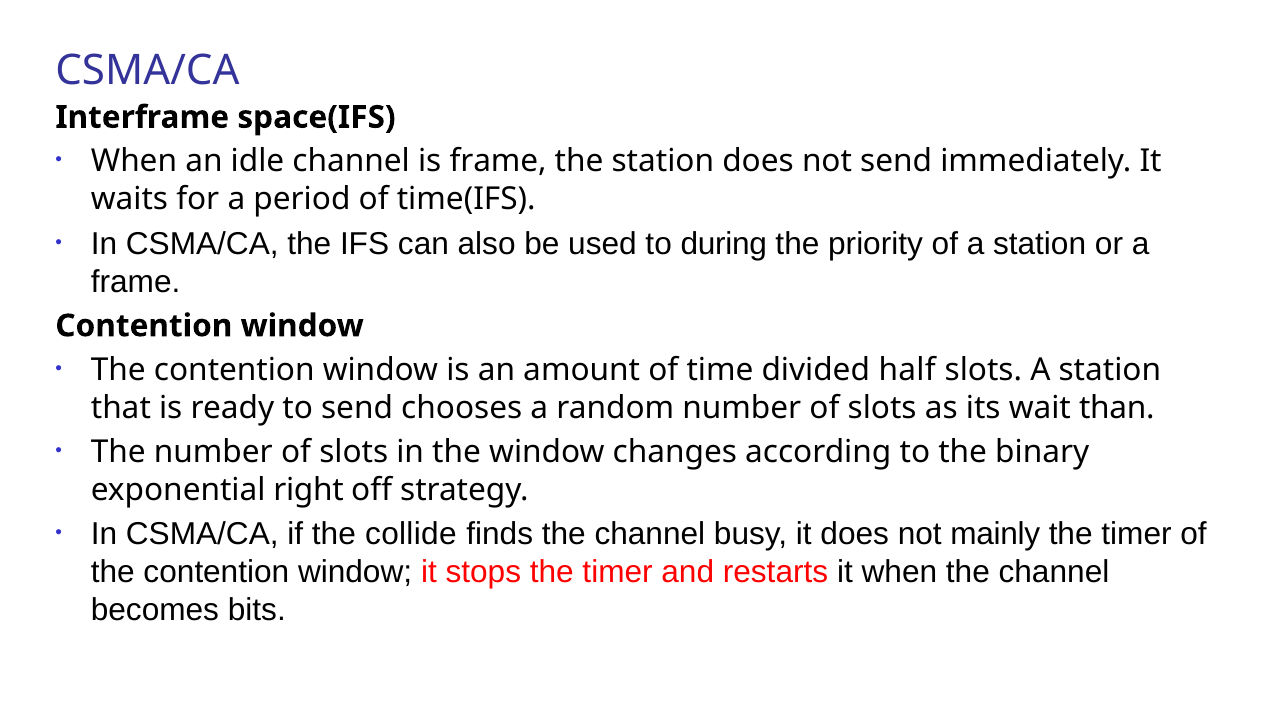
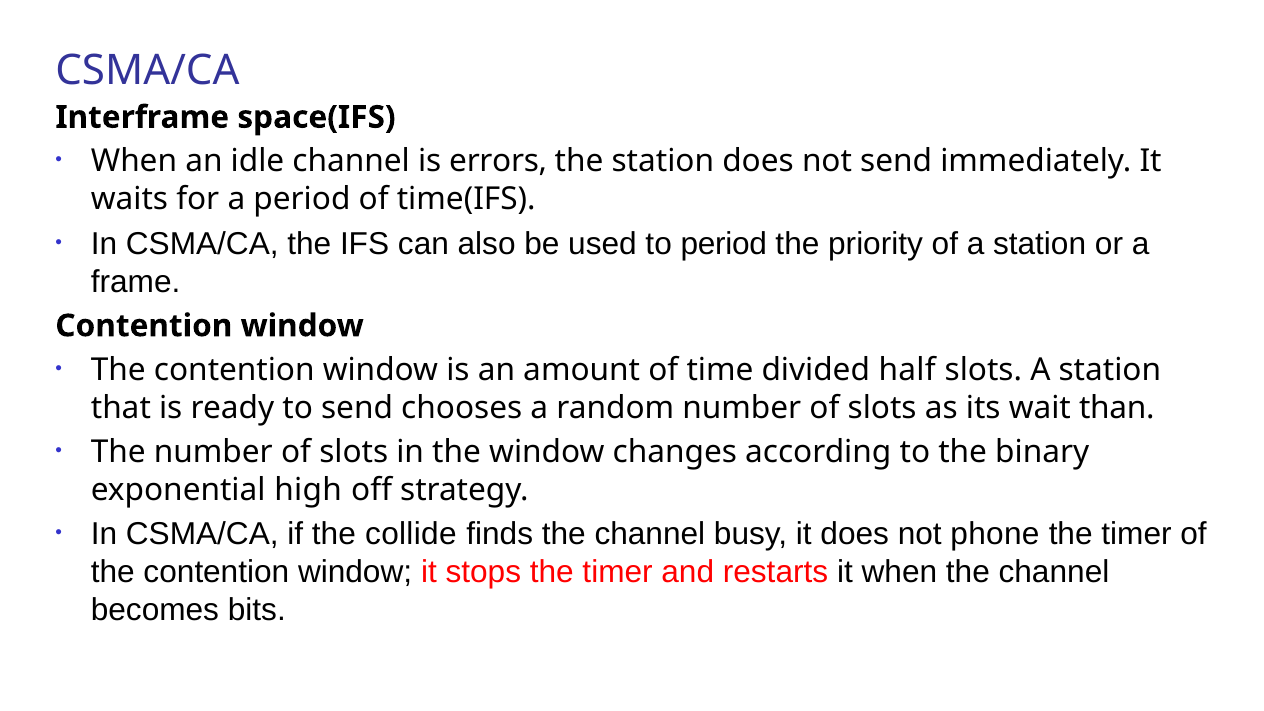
is frame: frame -> errors (498, 162)
to during: during -> period (724, 244)
right: right -> high (308, 490)
mainly: mainly -> phone (995, 534)
